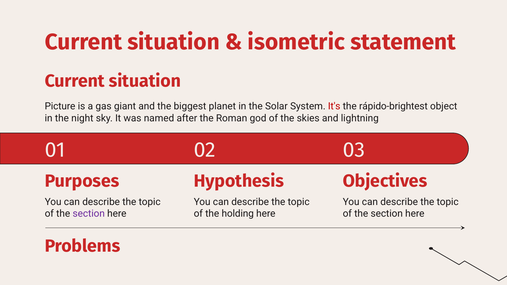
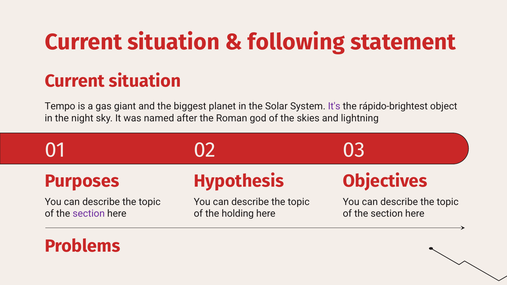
isometric: isometric -> following (296, 42)
Picture: Picture -> Tempo (60, 106)
It's colour: red -> purple (334, 106)
